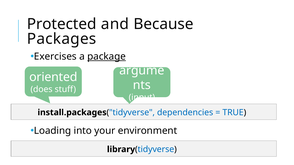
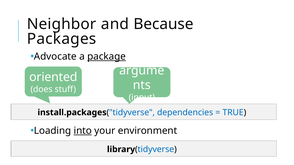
Protected: Protected -> Neighbor (62, 24)
Exercises: Exercises -> Advocate (55, 57)
into underline: none -> present (83, 131)
